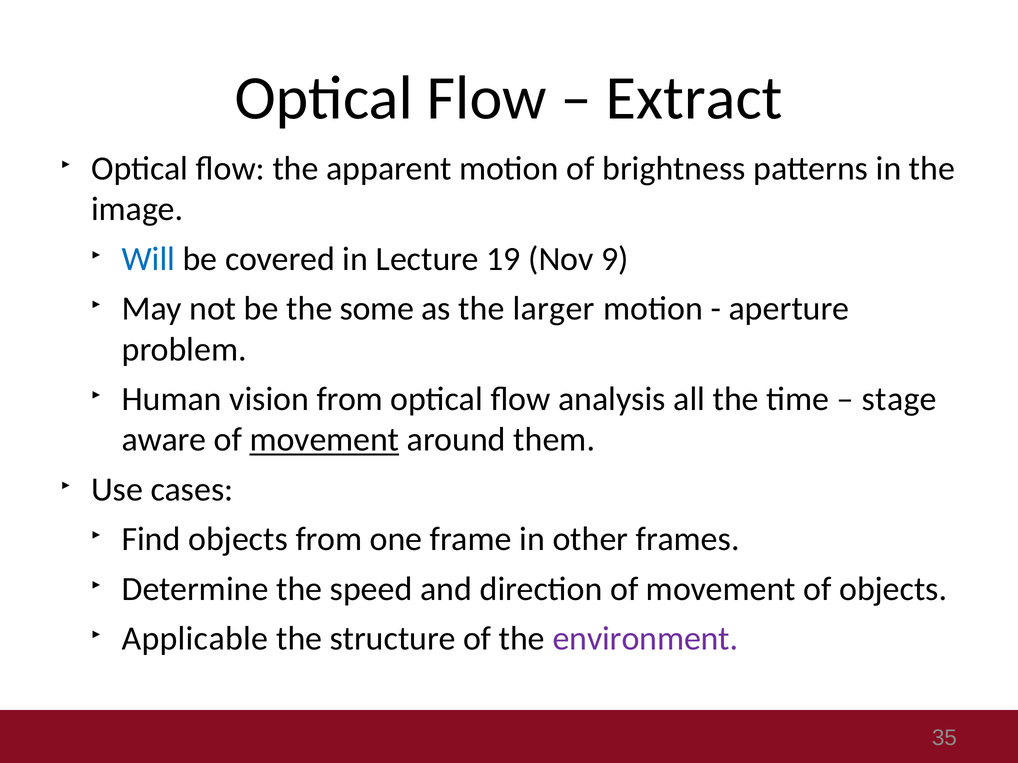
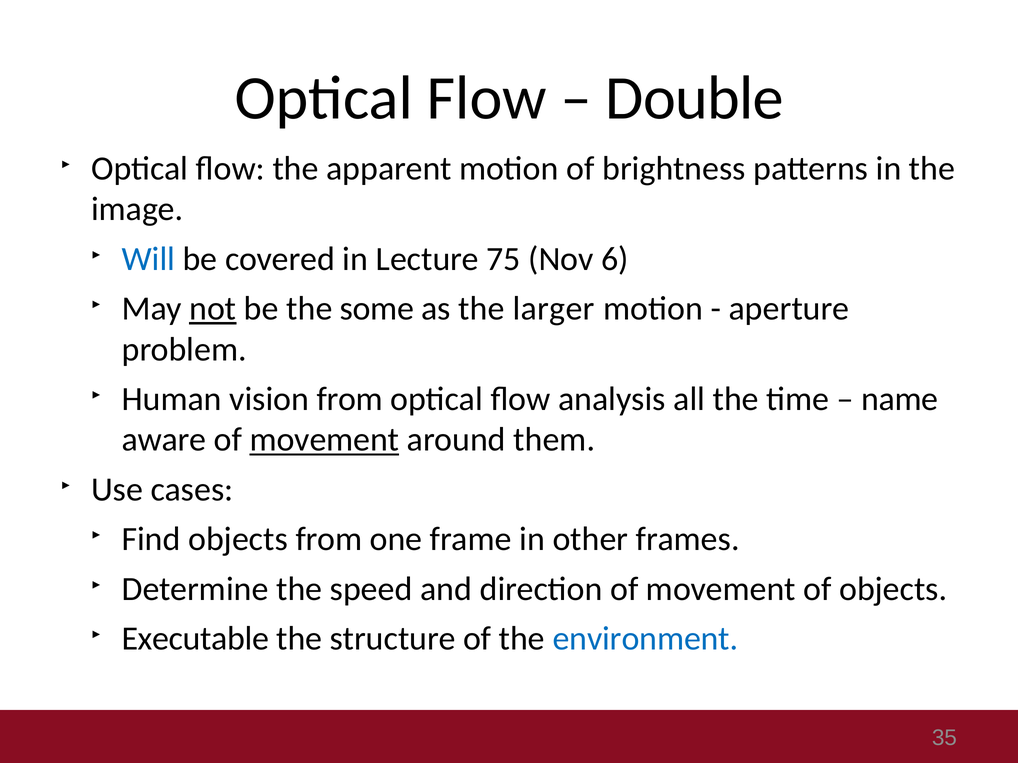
Extract: Extract -> Double (695, 99)
19: 19 -> 75 (503, 259)
9: 9 -> 6 (615, 259)
not underline: none -> present (213, 309)
stage: stage -> name (900, 399)
Applicable: Applicable -> Executable (195, 639)
environment colour: purple -> blue (645, 639)
